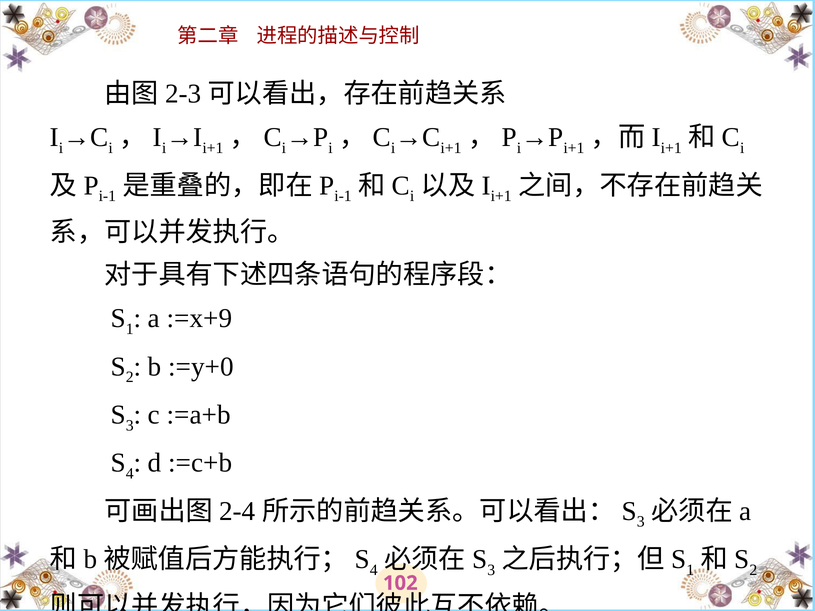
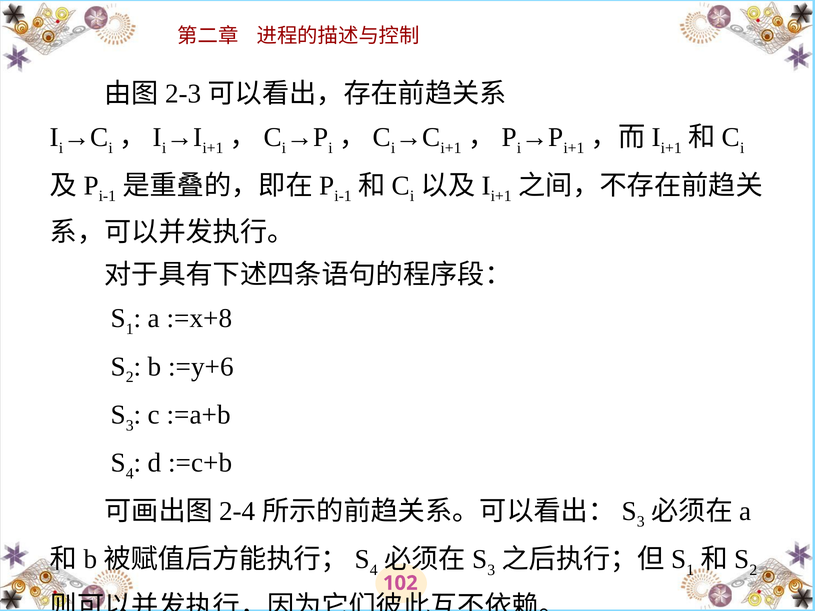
:=x+9: :=x+9 -> :=x+8 (199, 319)
:=y+0: :=y+0 -> :=y+6 (201, 367)
